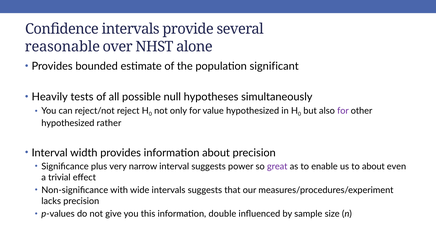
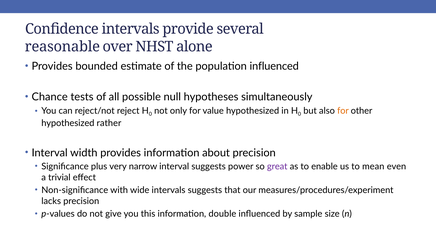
population significant: significant -> influenced (274, 66)
Heavily: Heavily -> Chance (50, 97)
for colour: purple -> orange (343, 110)
to about: about -> mean (373, 166)
